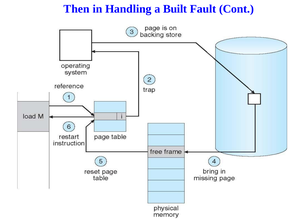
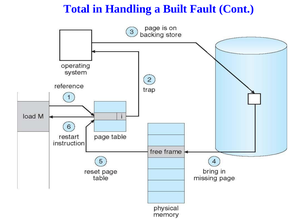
Then: Then -> Total (77, 9)
